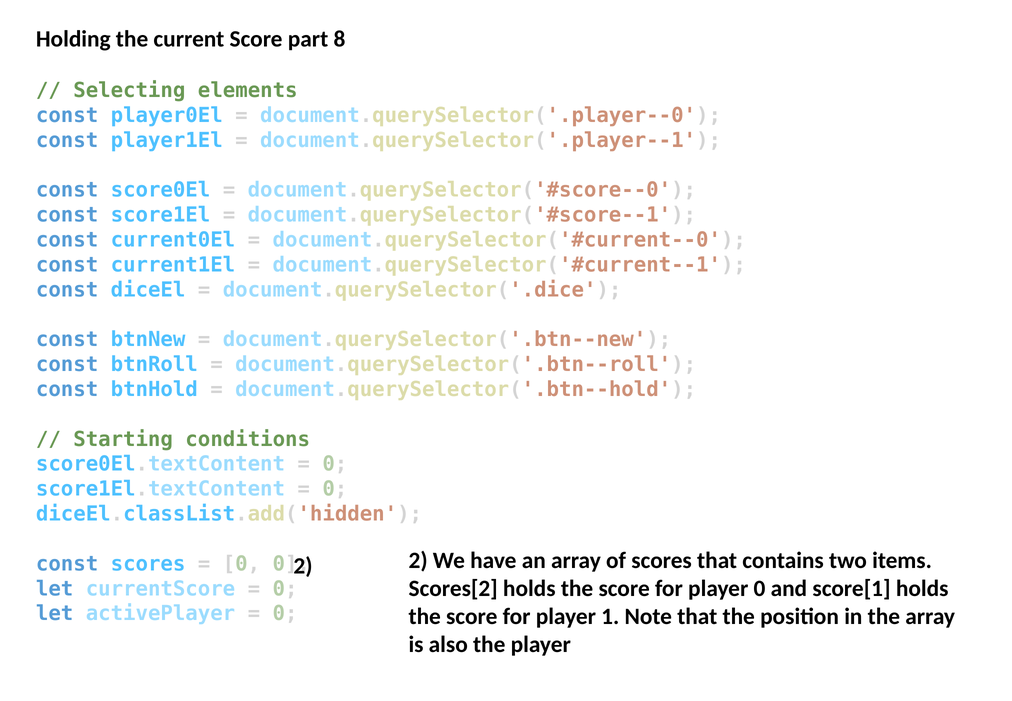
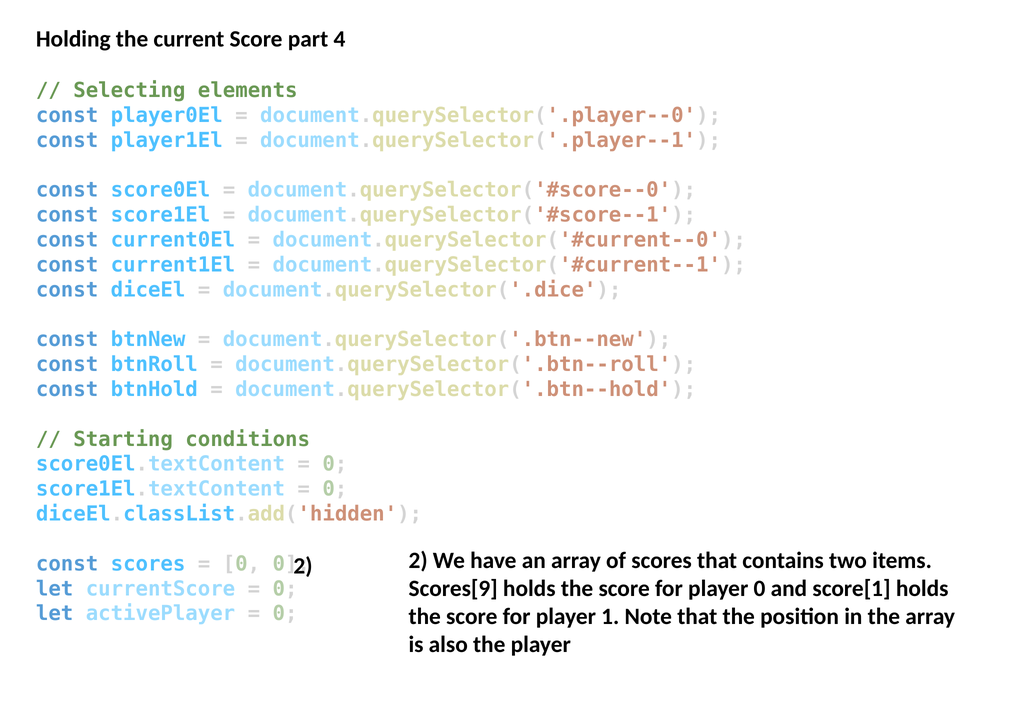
8: 8 -> 4 (339, 39)
Scores[2: Scores[2 -> Scores[9 (453, 588)
